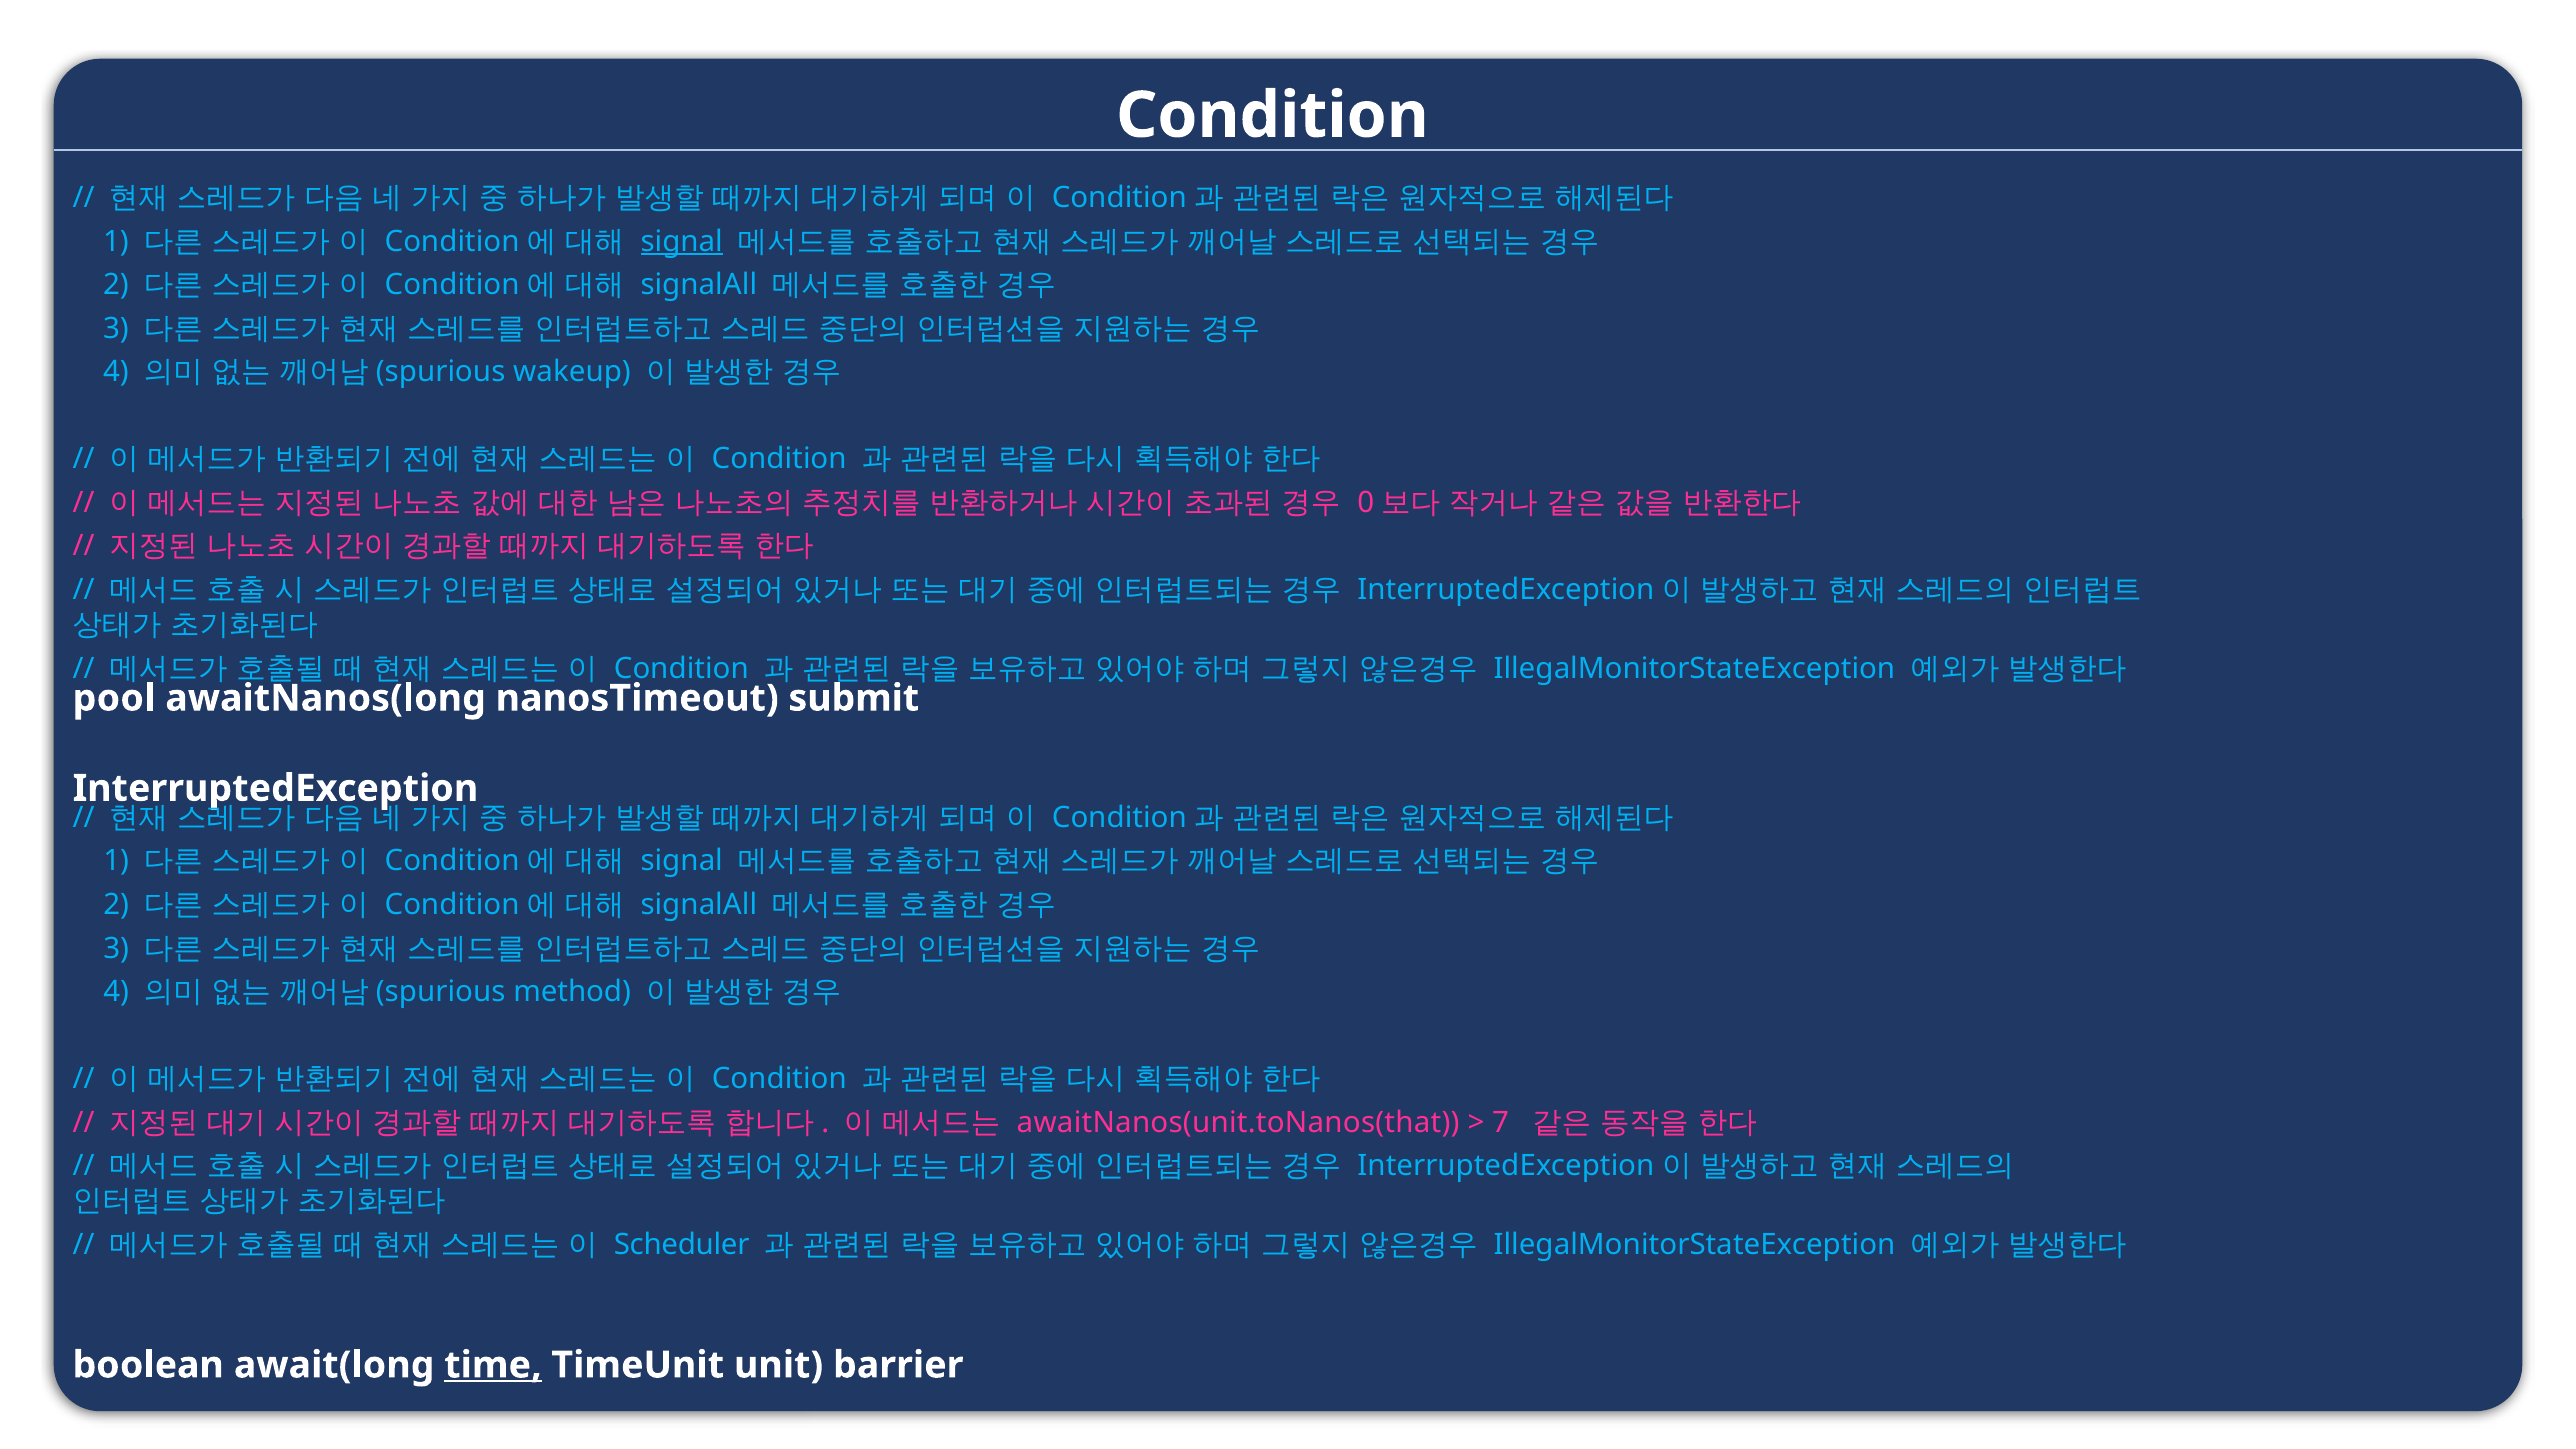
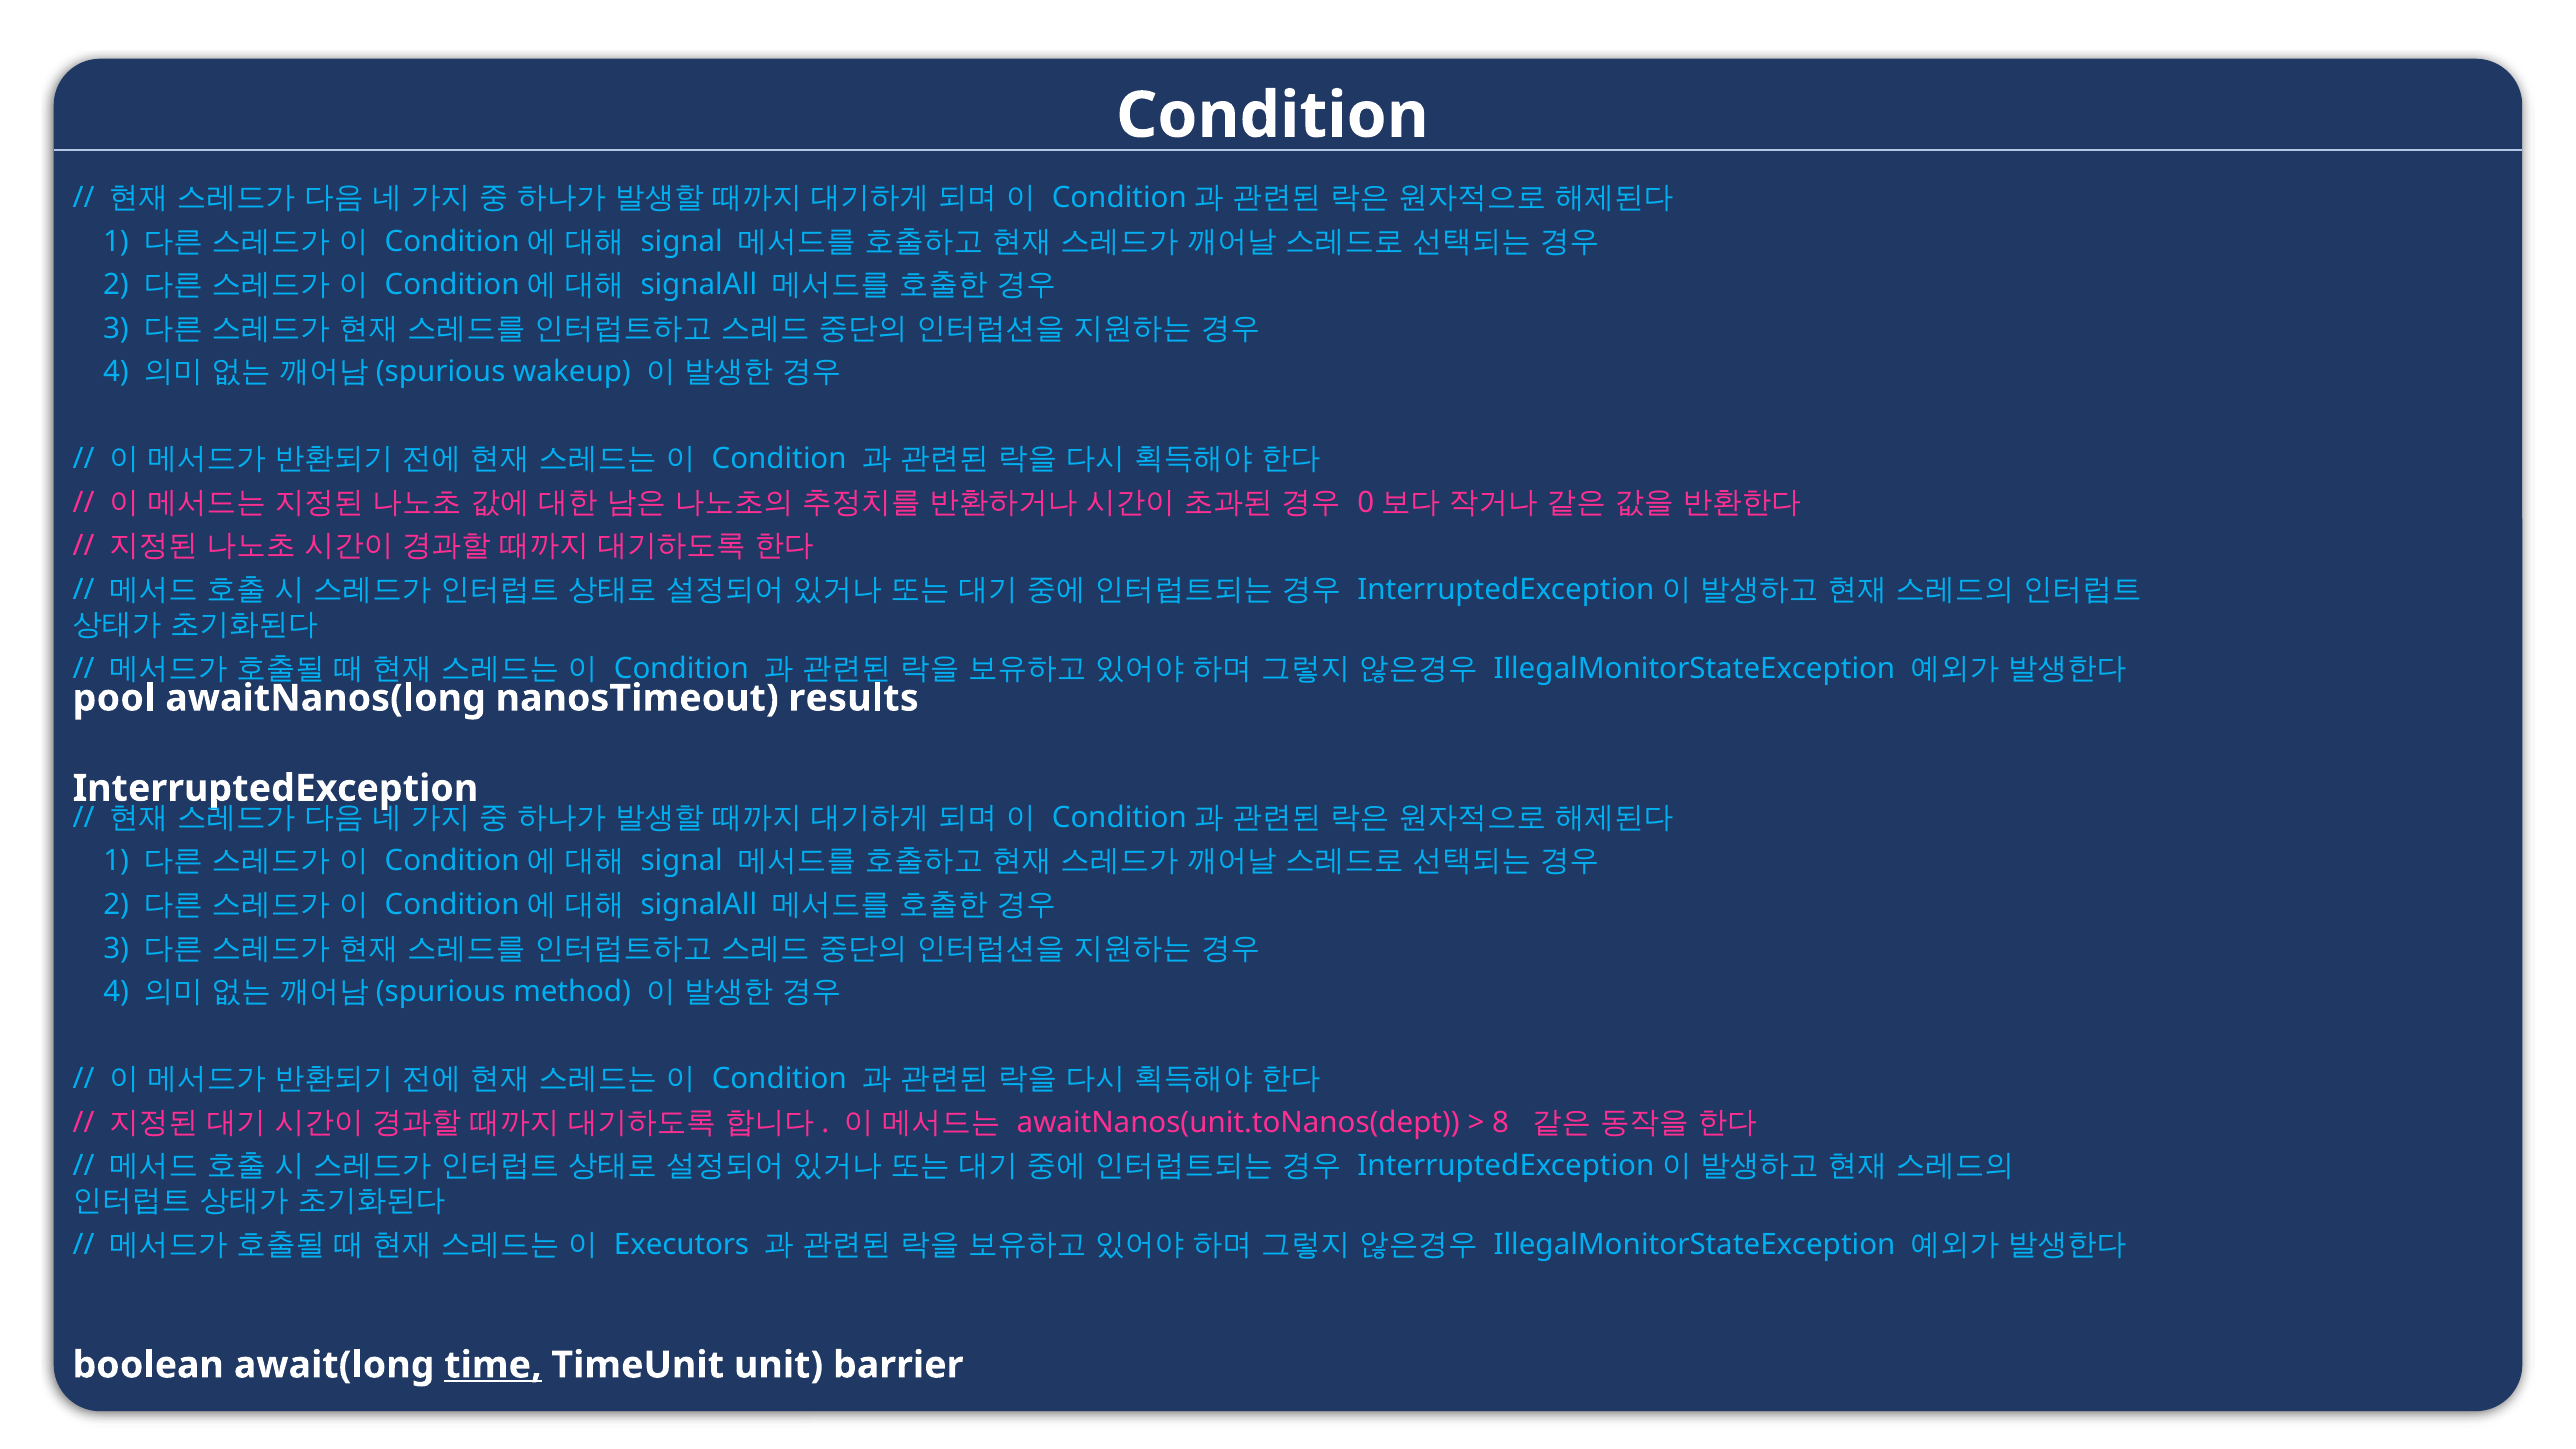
signal underline: present -> none (682, 241)
submit: submit -> results (854, 698)
awaitNanos(unit.toNanos(that: awaitNanos(unit.toNanos(that -> awaitNanos(unit.toNanos(dept (1238, 1122)
7: 7 -> 8 (1501, 1122)
Scheduler: Scheduler -> Executors (682, 1245)
